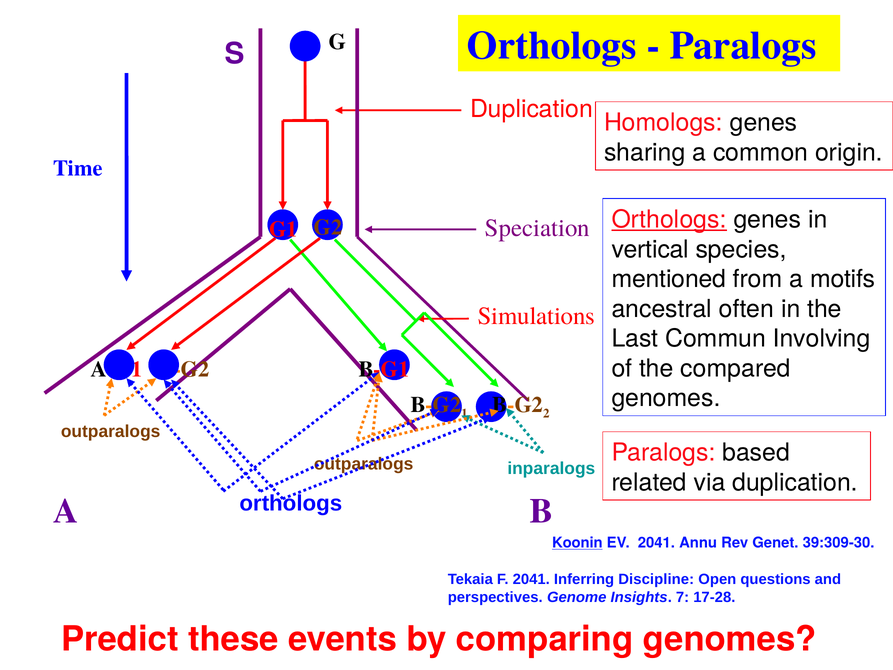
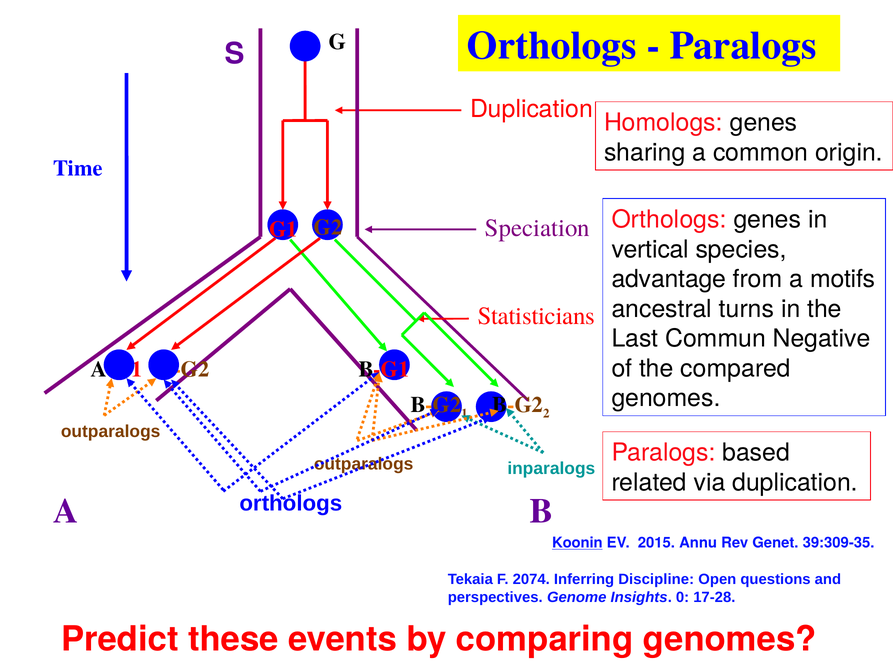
Orthologs underline: present -> none (669, 219)
mentioned: mentioned -> advantage (669, 279)
often: often -> turns (746, 309)
Simulations: Simulations -> Statisticians (536, 316)
Involving: Involving -> Negative (822, 339)
EV 2041: 2041 -> 2015 (656, 543)
39:309-30: 39:309-30 -> 39:309-35 (839, 543)
F 2041: 2041 -> 2074 (531, 579)
7: 7 -> 0 (683, 597)
